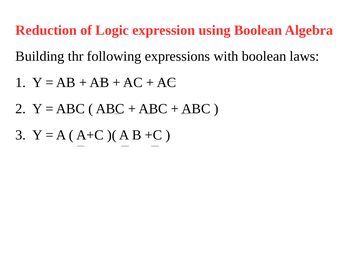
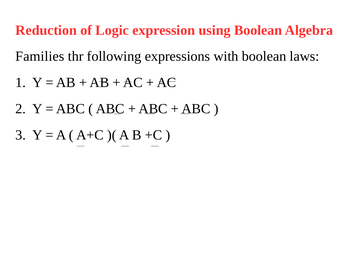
Building: Building -> Families (40, 56)
